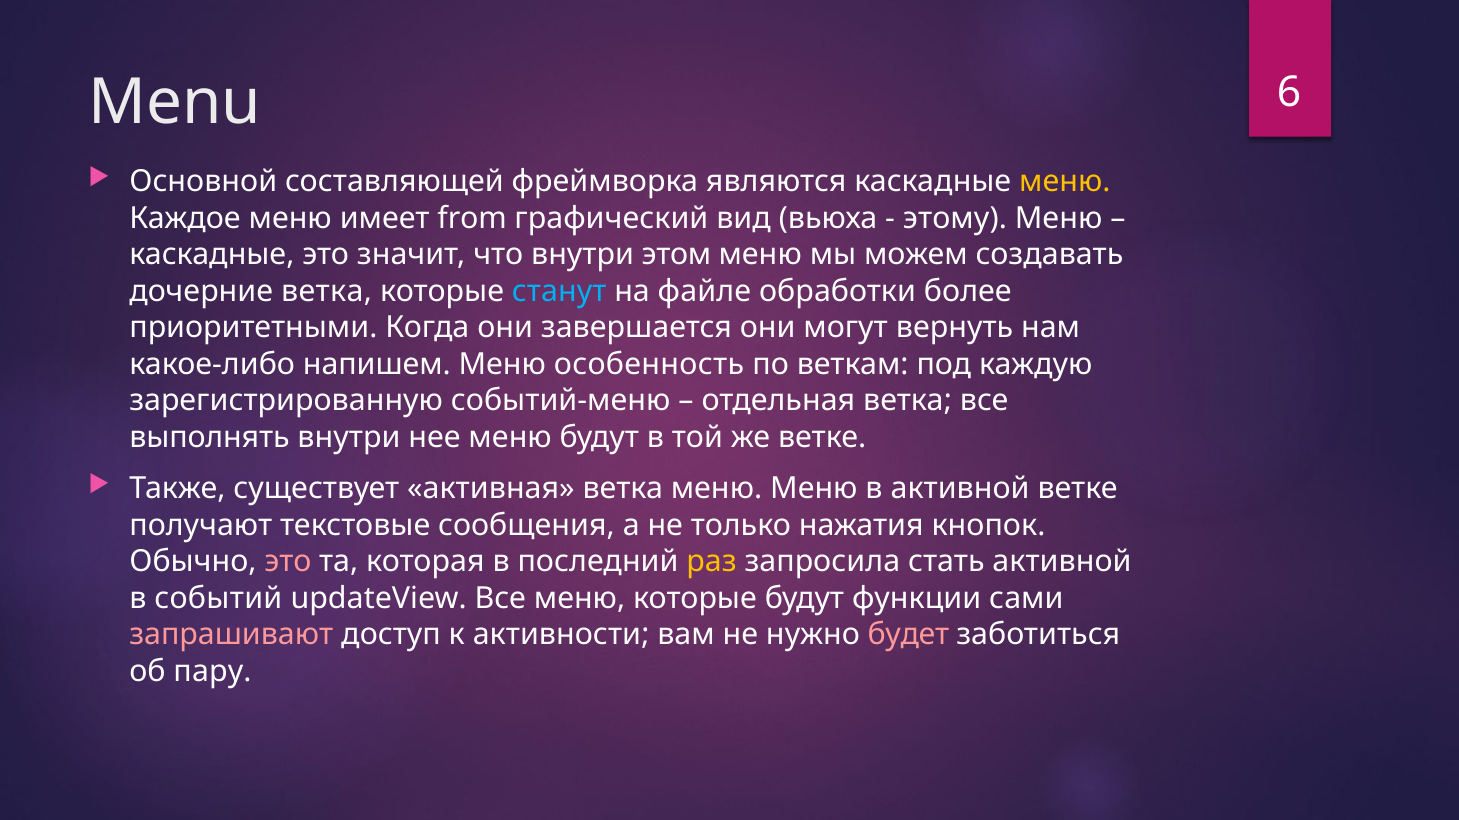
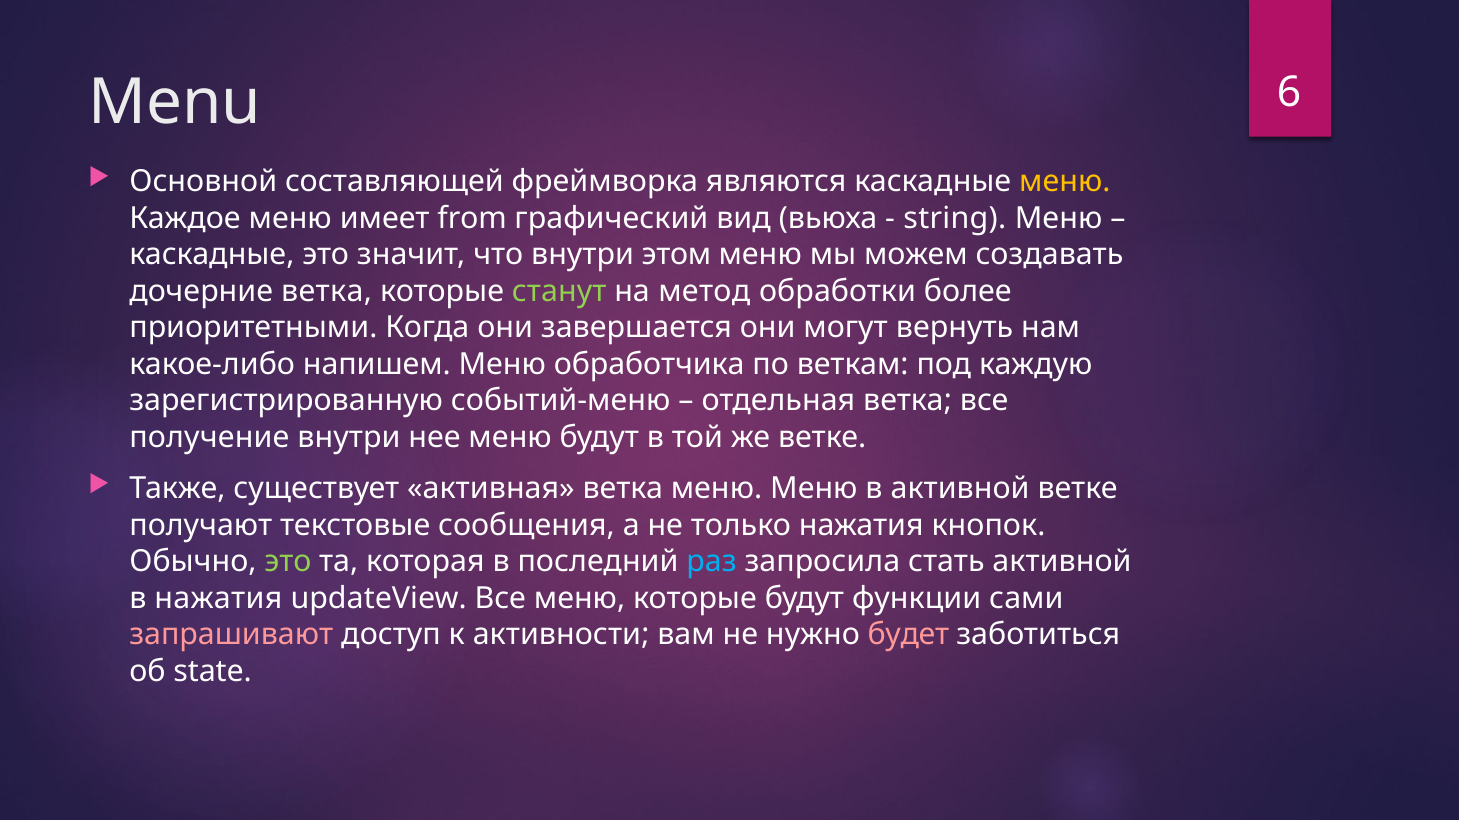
этому: этому -> string (955, 218)
станут colour: light blue -> light green (559, 291)
файле: файле -> метод (704, 291)
особенность: особенность -> обработчика (649, 365)
выполнять: выполнять -> получение (209, 438)
это colour: pink -> light green (288, 562)
раз colour: yellow -> light blue (712, 562)
в событий: событий -> нажатия (218, 599)
пару: пару -> state (213, 672)
